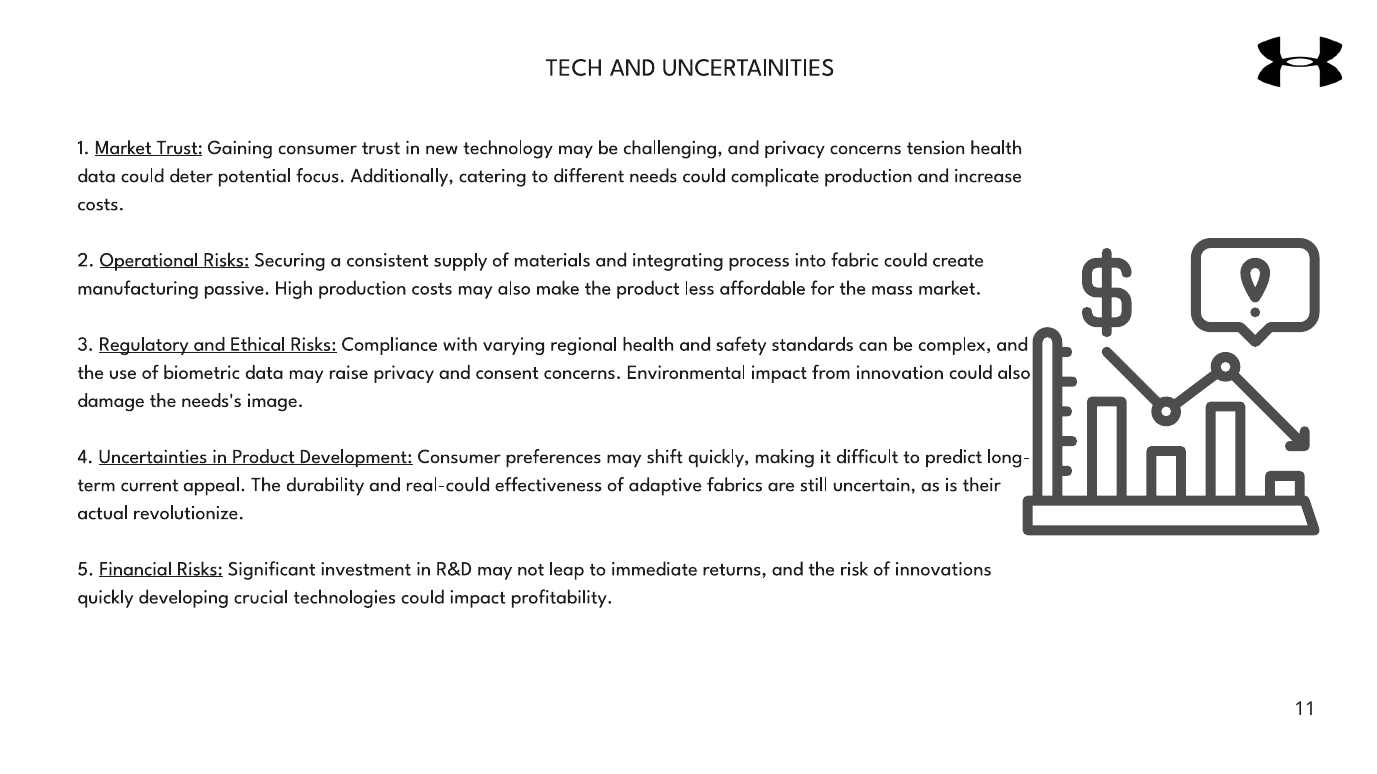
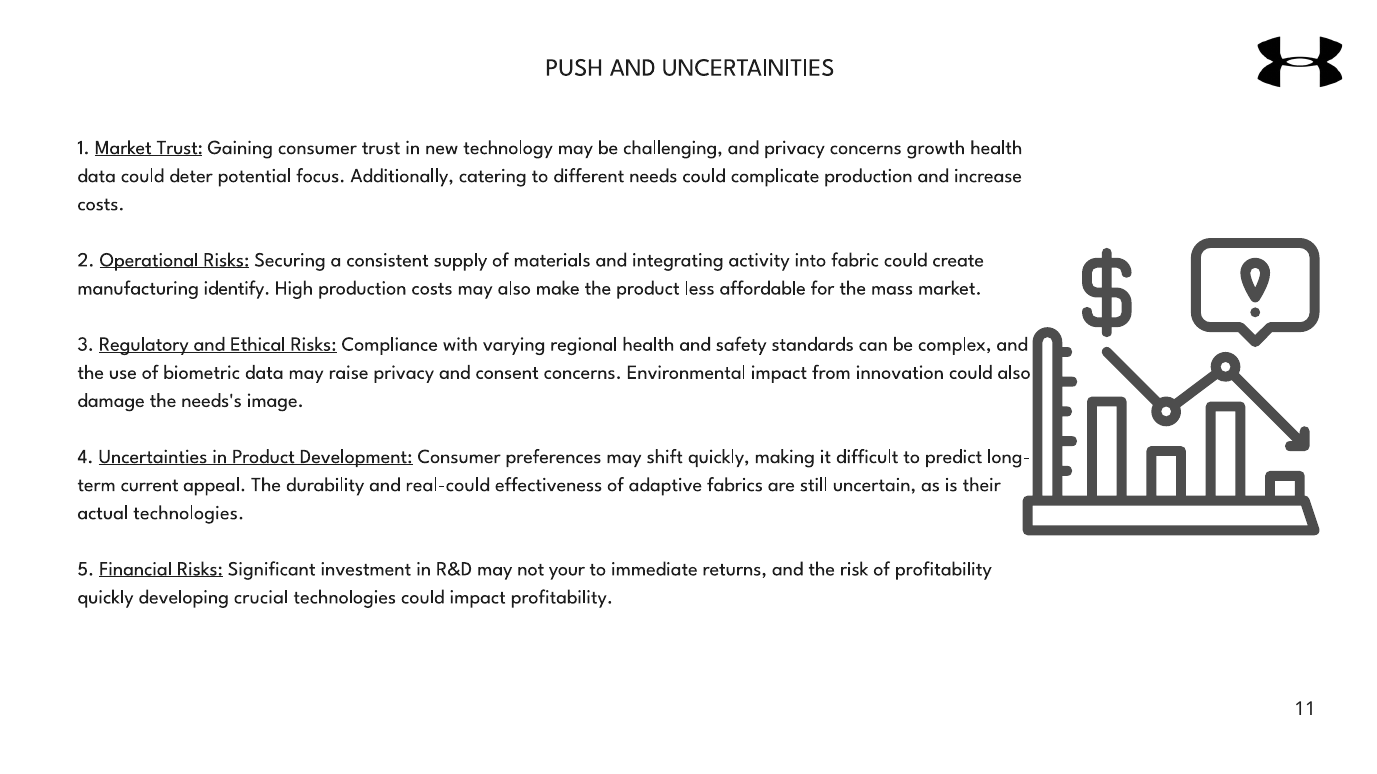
TECH: TECH -> PUSH (574, 68)
tension: tension -> growth (936, 148)
process: process -> activity (759, 260)
passive: passive -> identify (237, 288)
actual revolutionize: revolutionize -> technologies (189, 513)
leap: leap -> your (567, 569)
of innovations: innovations -> profitability (943, 569)
